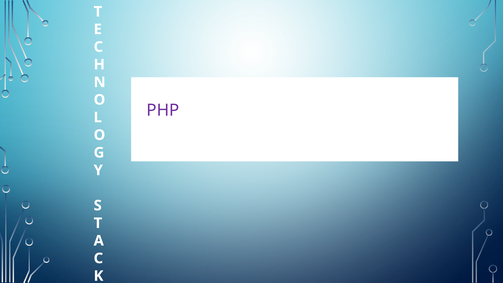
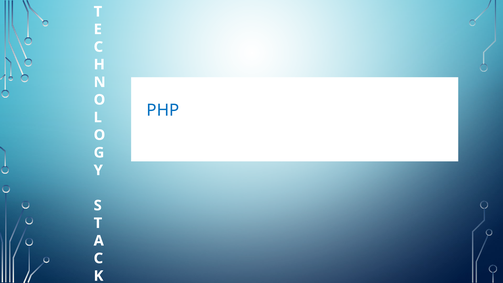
PHP colour: purple -> blue (163, 110)
